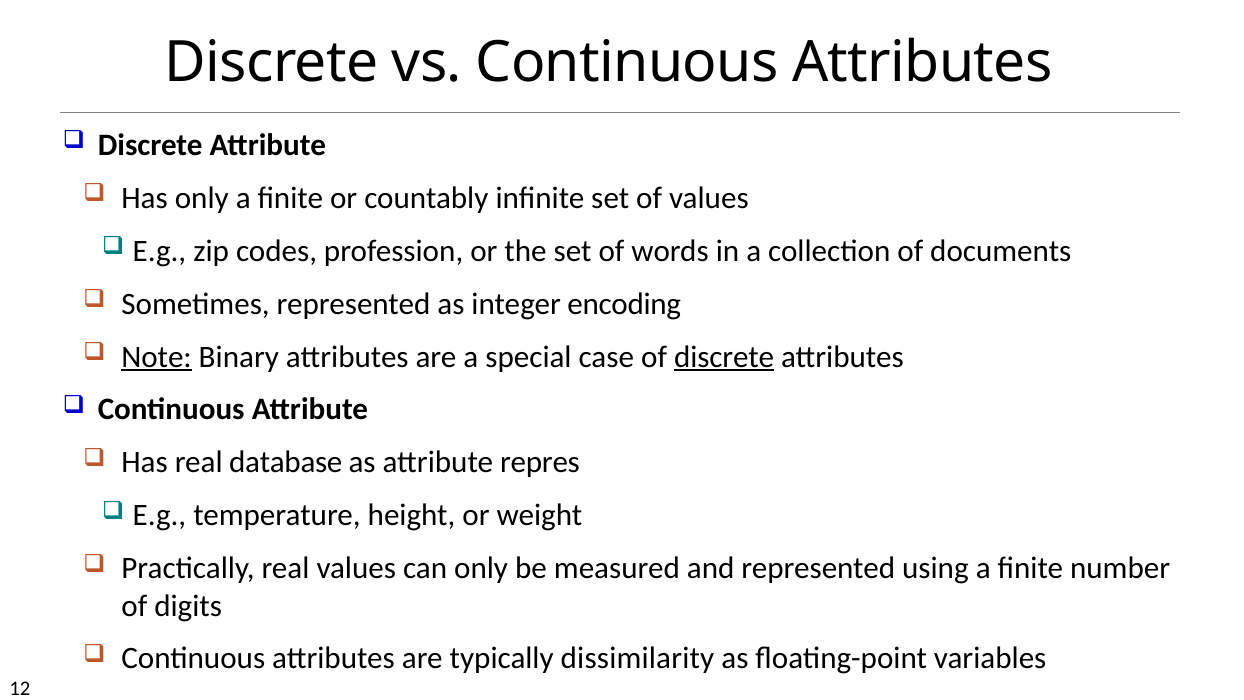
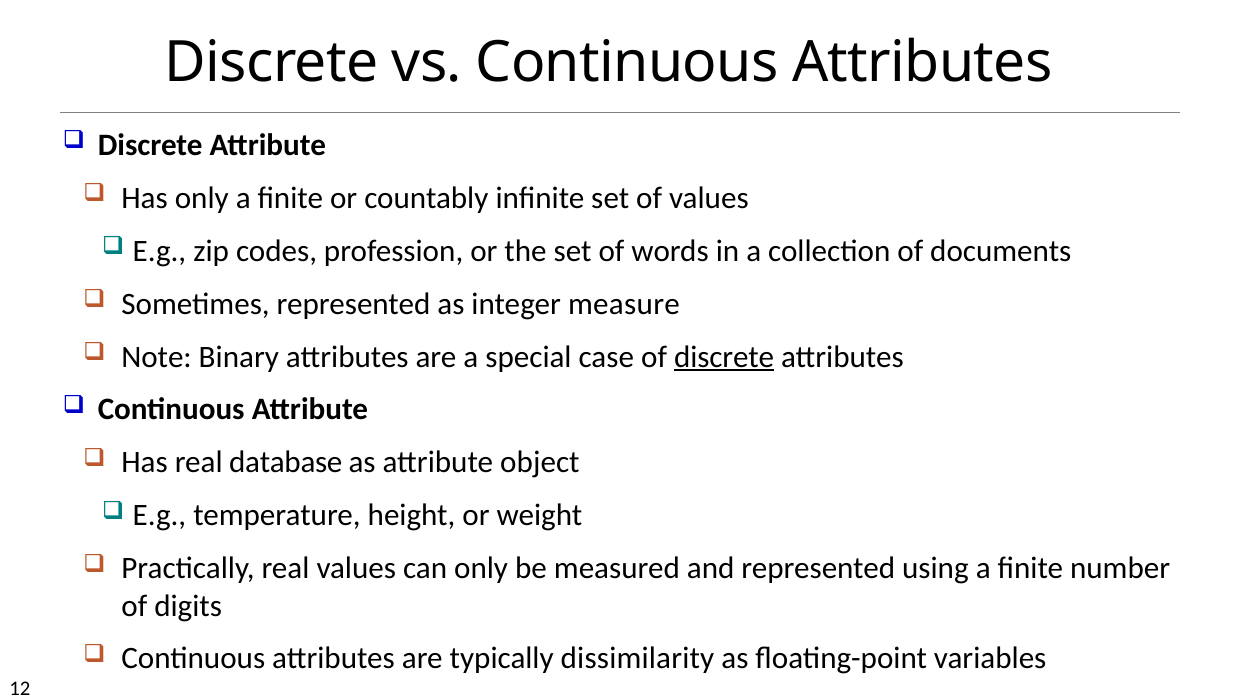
encoding: encoding -> measure (624, 304)
Note underline: present -> none (157, 357)
repres: repres -> object (540, 462)
